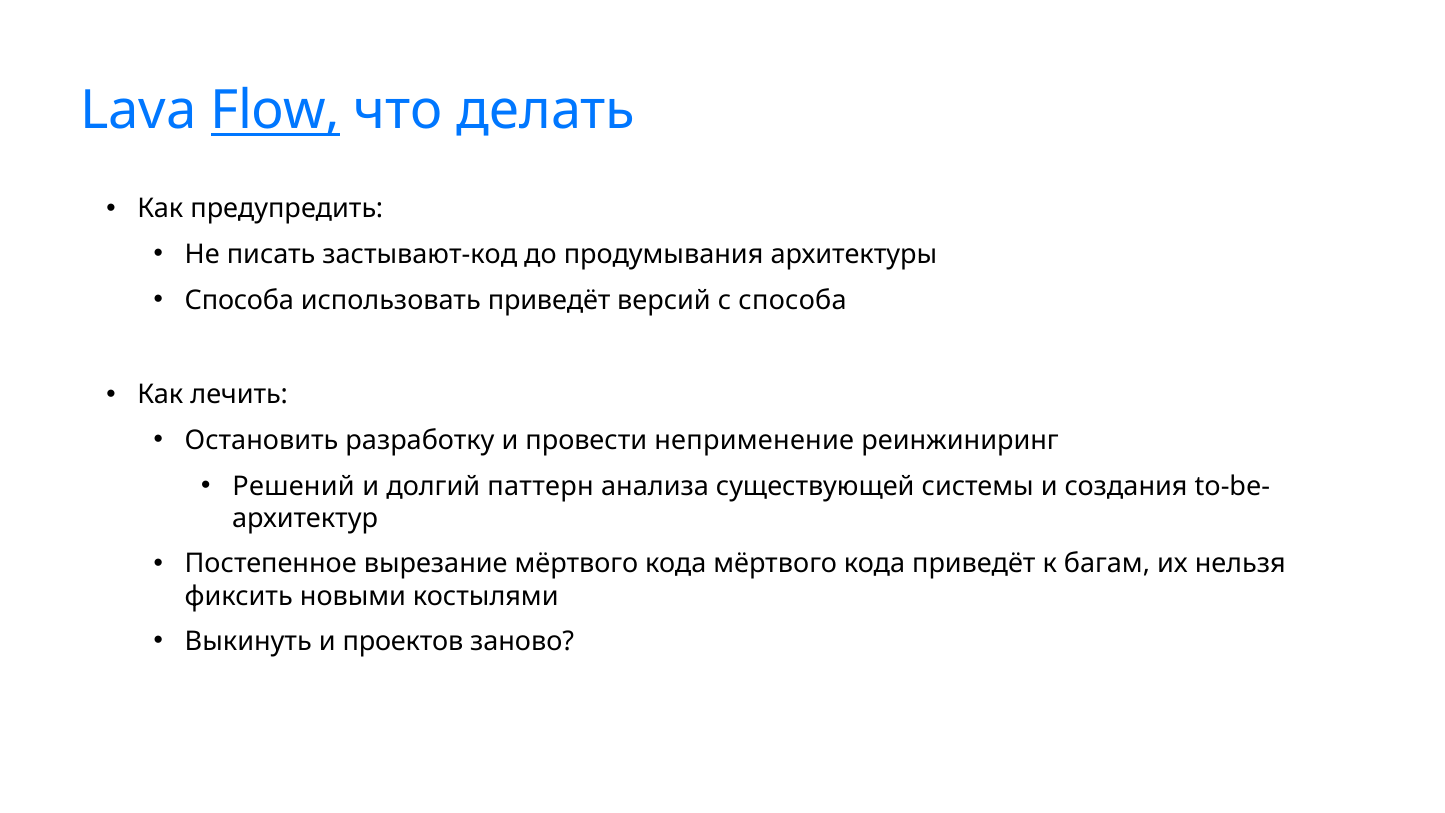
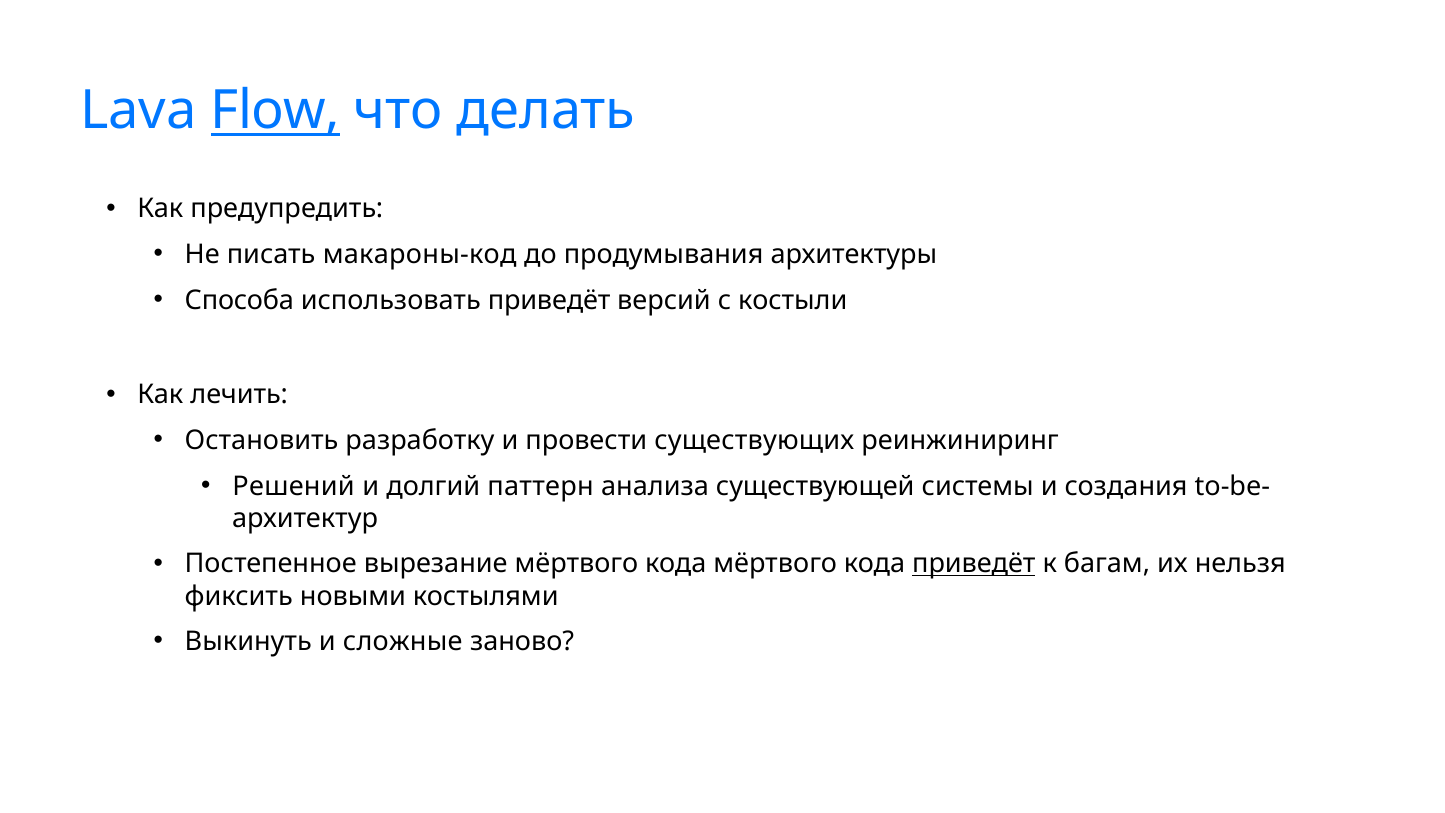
застывают-код: застывают-код -> макароны-код (420, 254)
с способа: способа -> костыли (793, 300)
неприменение: неприменение -> существующих (754, 440)
приведёт underline: none -> present (974, 564)
проектов: проектов -> сложные (403, 642)
